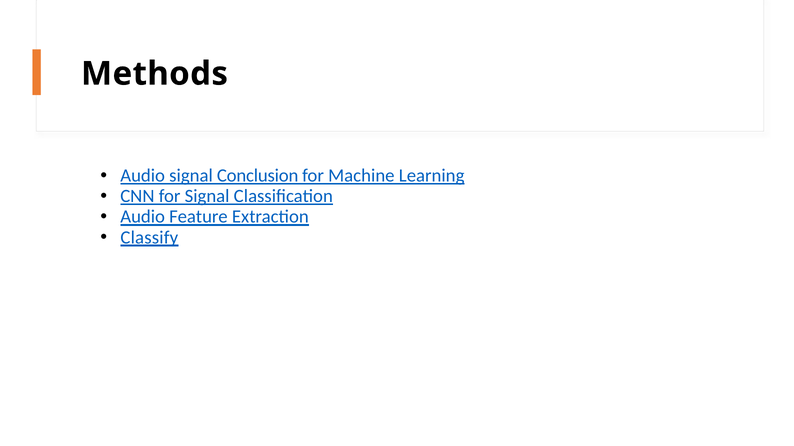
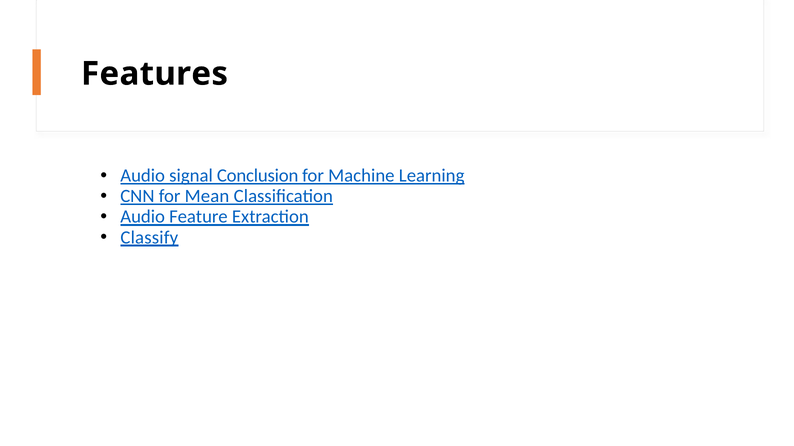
Methods: Methods -> Features (154, 74)
for Signal: Signal -> Mean (207, 196)
